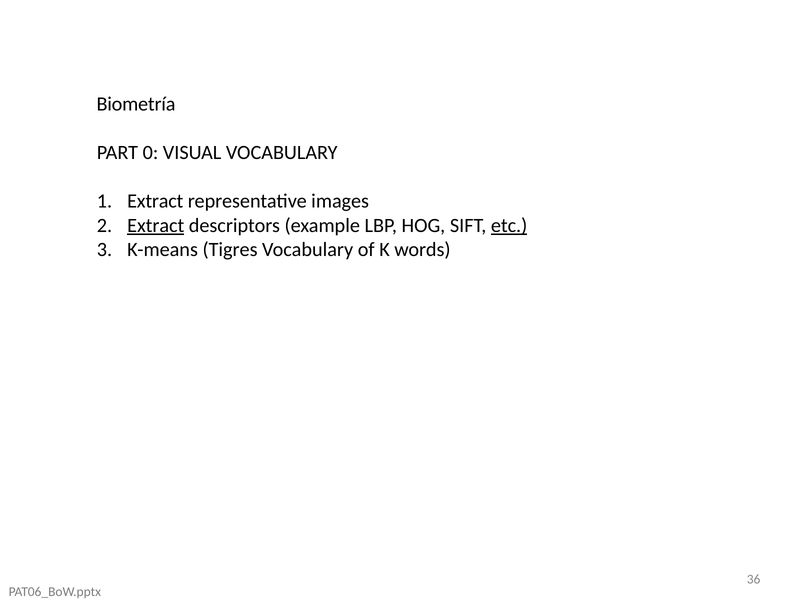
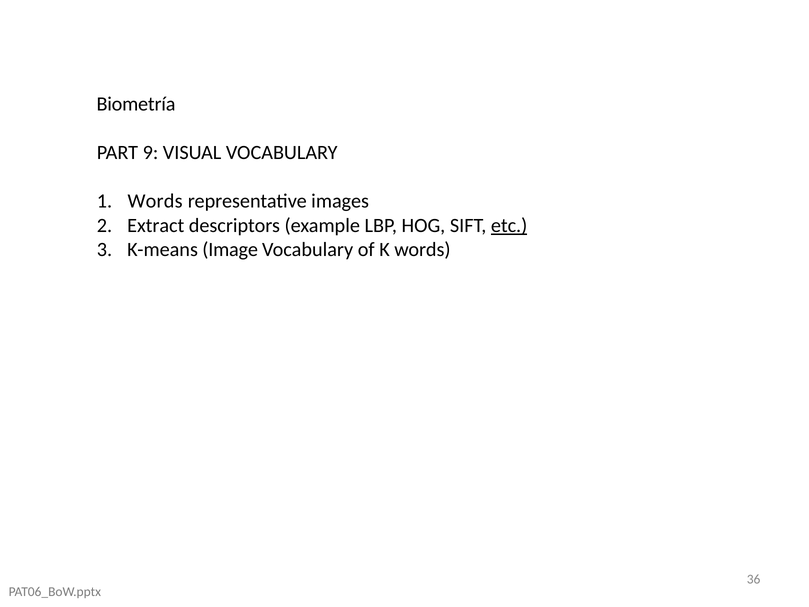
0: 0 -> 9 (150, 153)
1 Extract: Extract -> Words (155, 201)
Extract underline: present -> none (156, 225)
Tigres: Tigres -> Image (230, 250)
